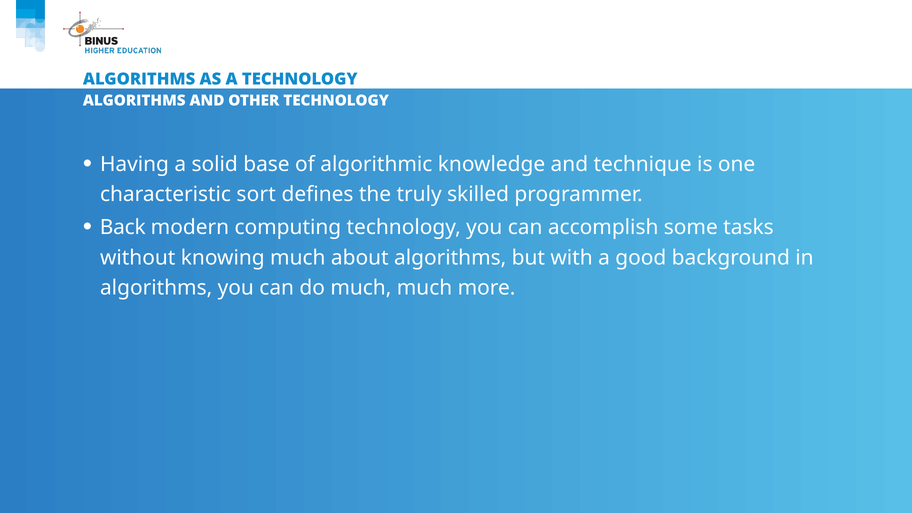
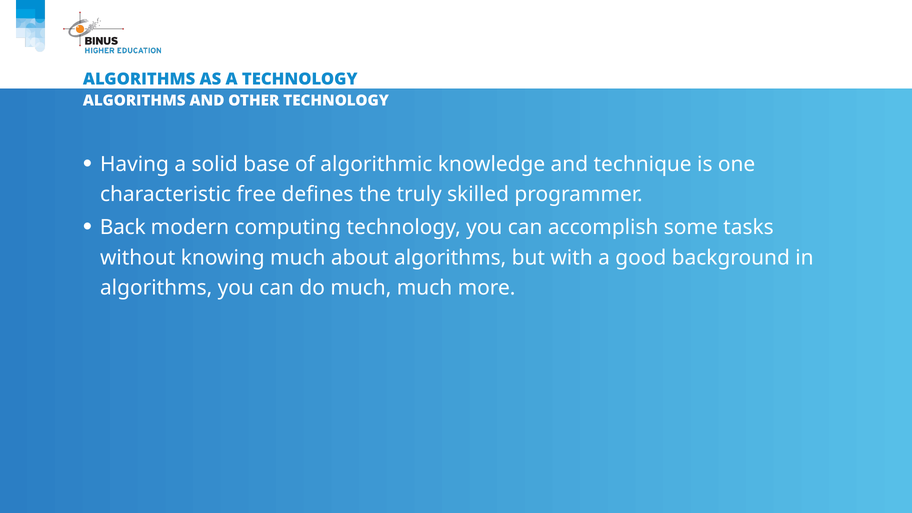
sort: sort -> free (256, 195)
